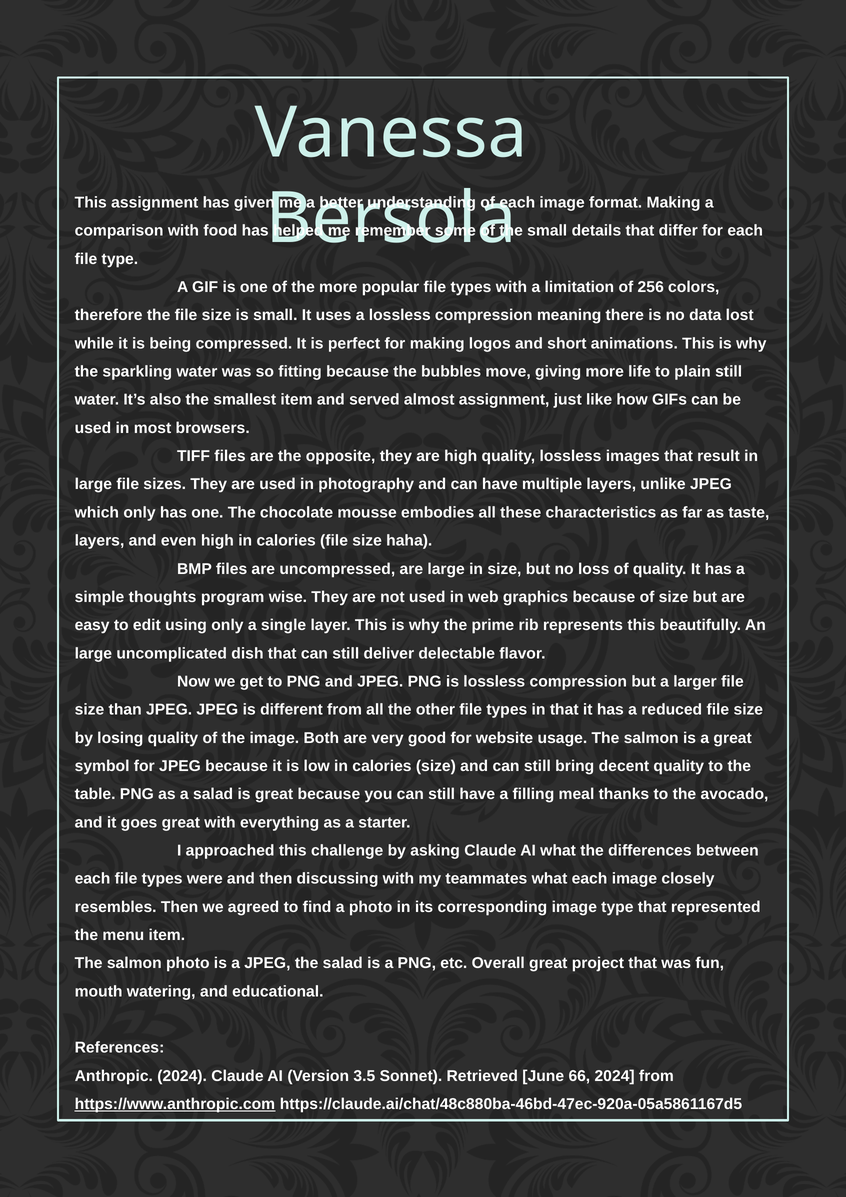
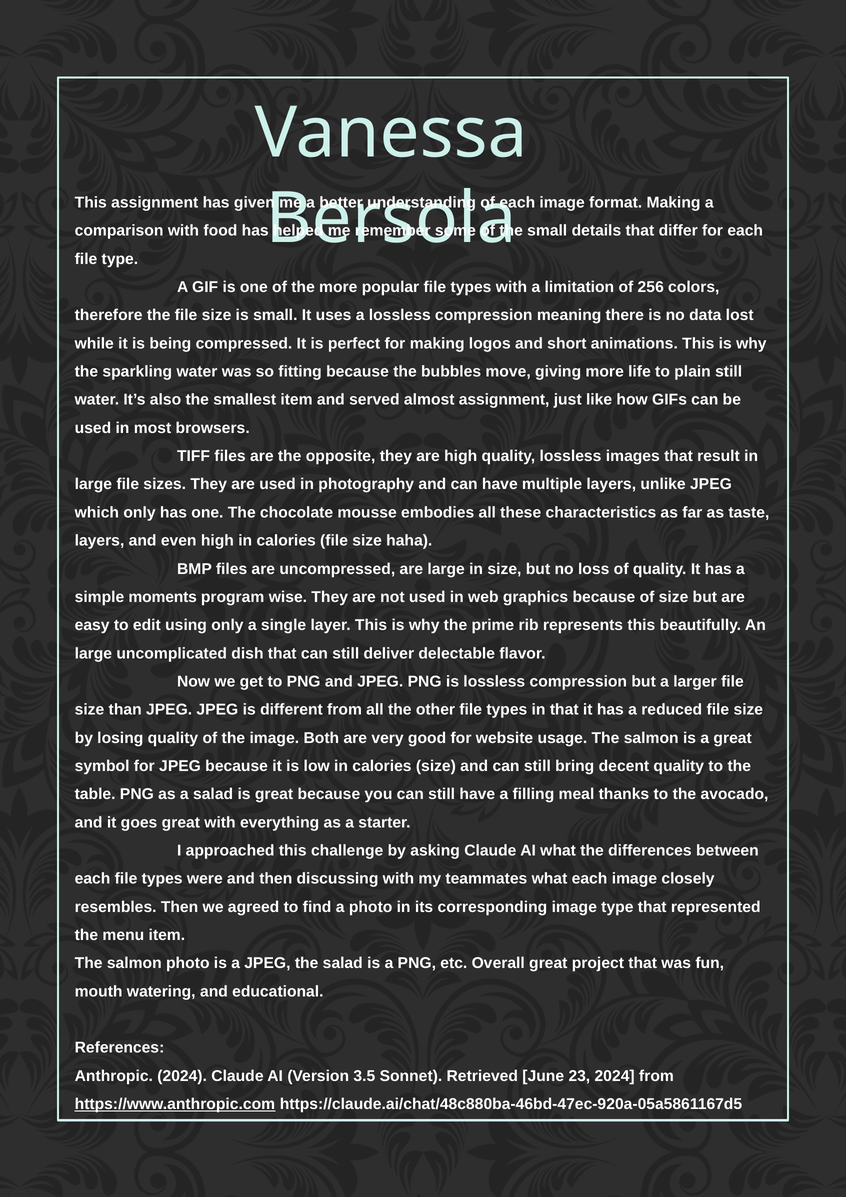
thoughts: thoughts -> moments (163, 597)
66: 66 -> 23 (579, 1076)
